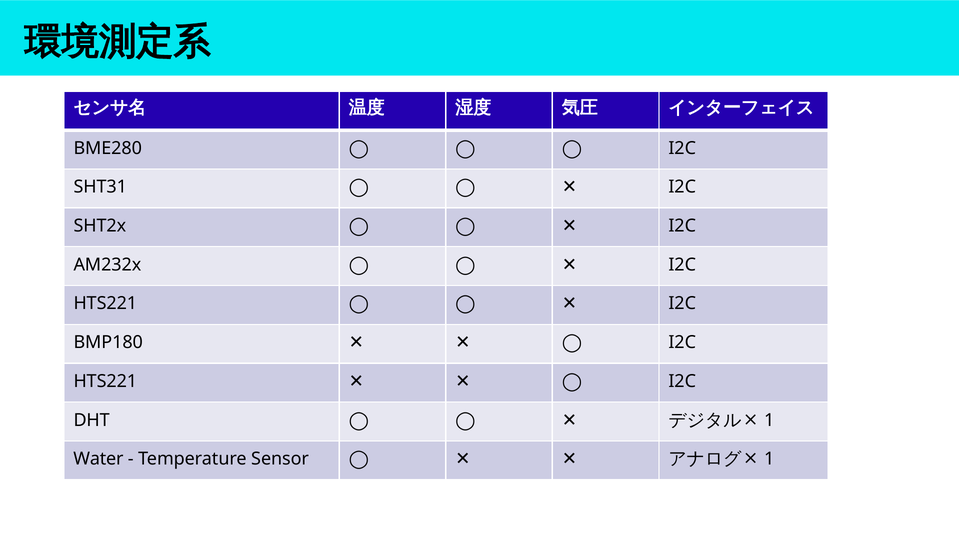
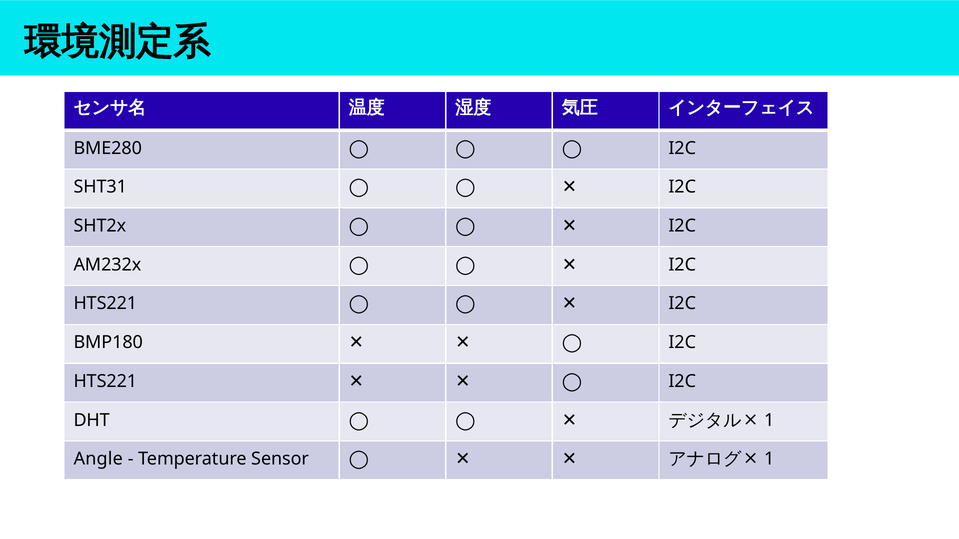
Water: Water -> Angle (98, 459)
